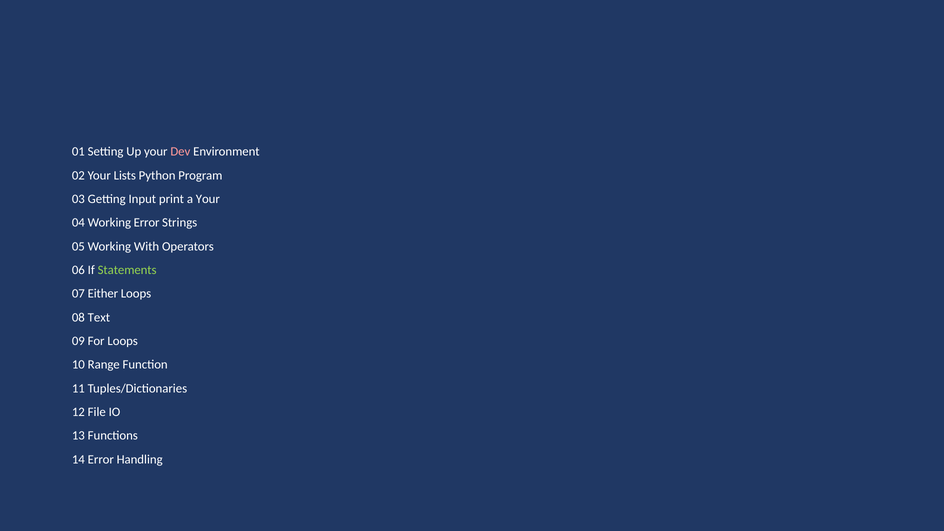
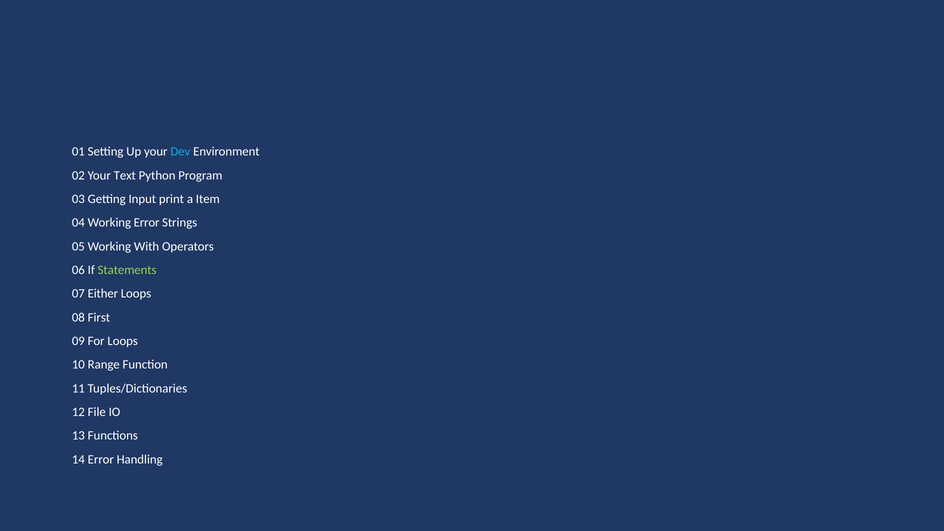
Dev colour: pink -> light blue (180, 152)
Lists: Lists -> Text (125, 175)
a Your: Your -> Item (208, 199)
Text: Text -> First (99, 317)
